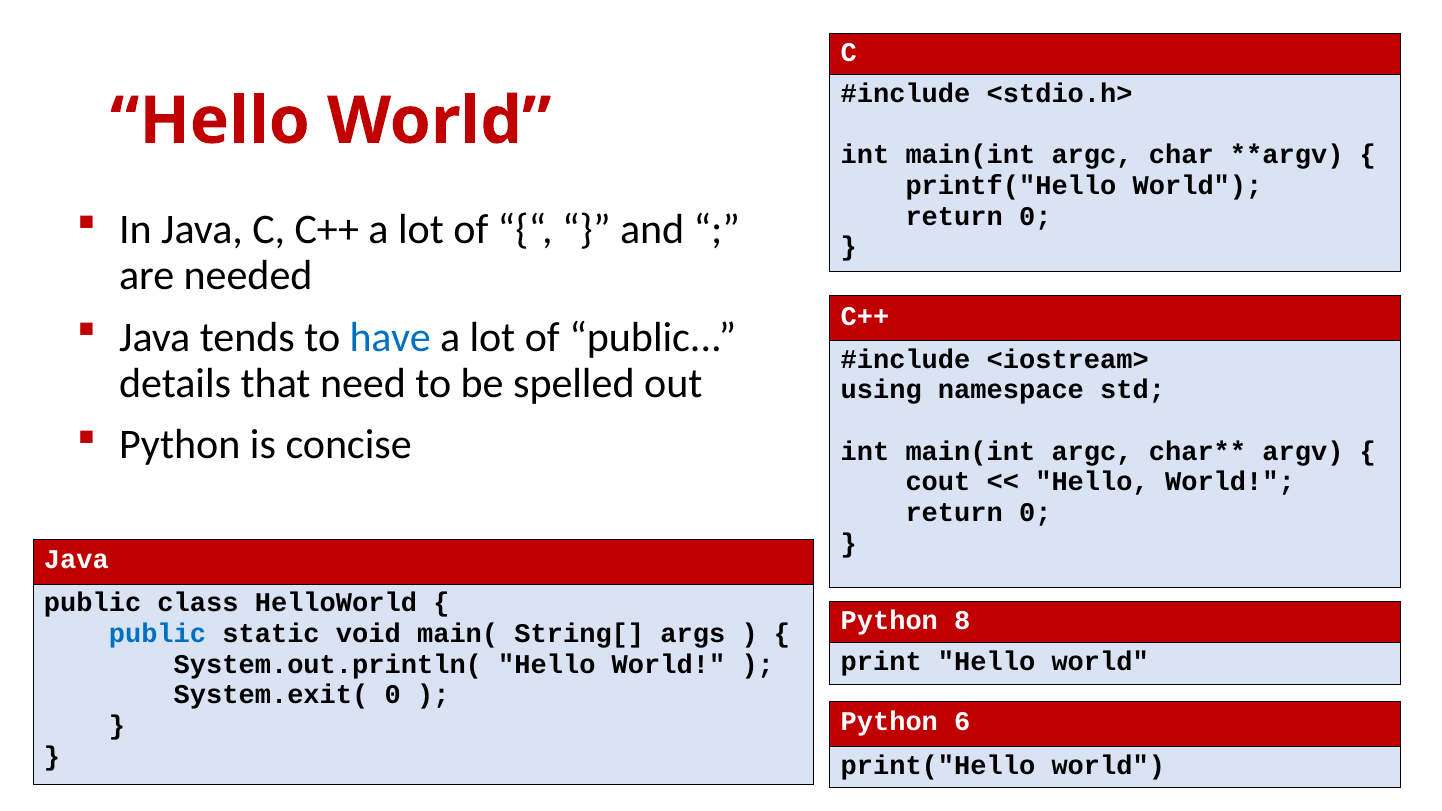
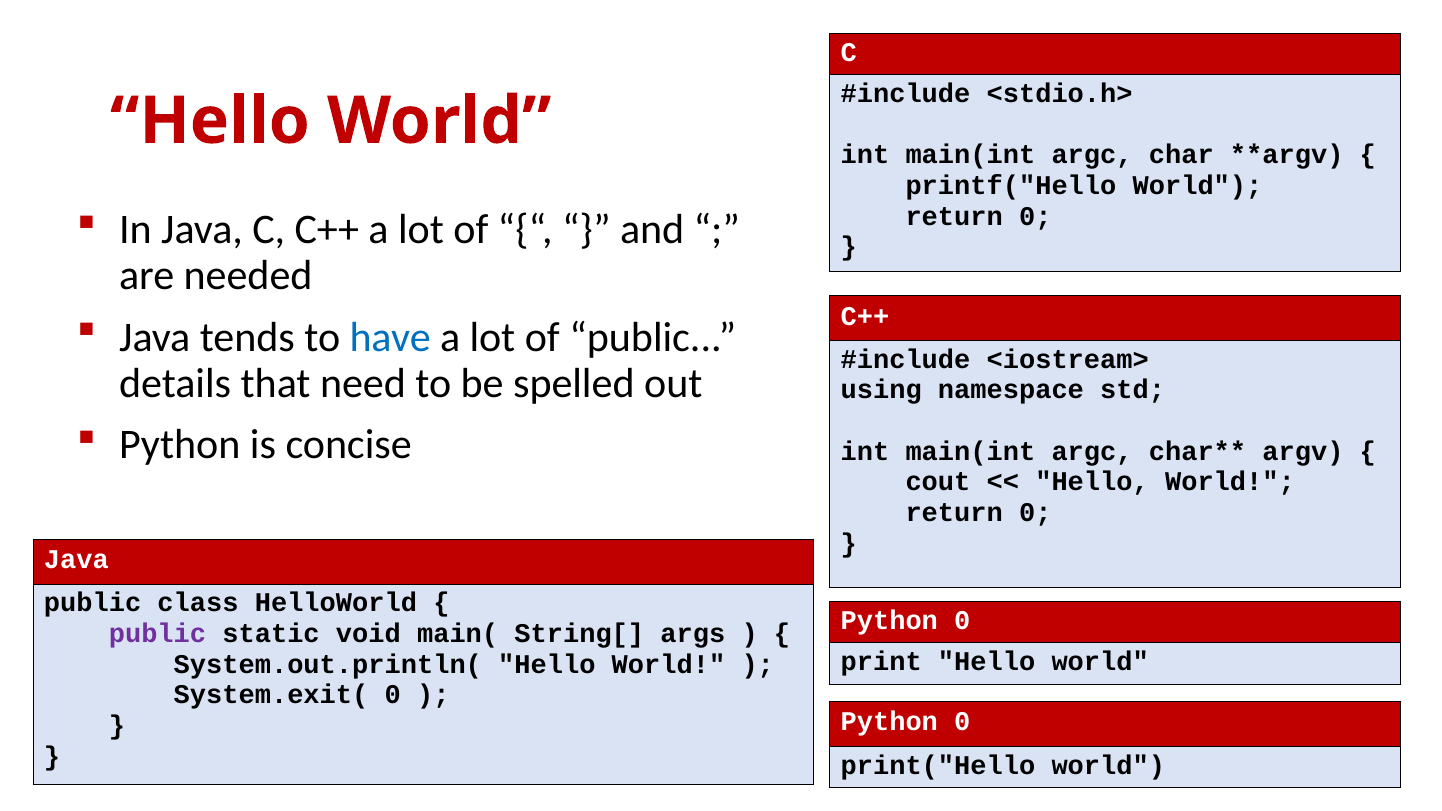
8: 8 -> 0 (962, 620)
public colour: blue -> purple (157, 634)
6: 6 -> 0 (962, 722)
